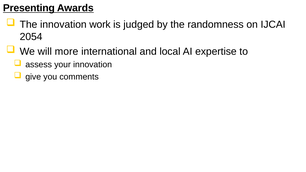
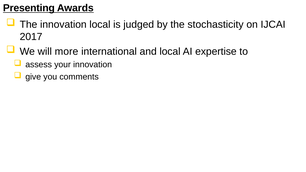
innovation work: work -> local (100, 25)
randomness: randomness -> stochasticity (216, 25)
2054: 2054 -> 2017 (31, 37)
